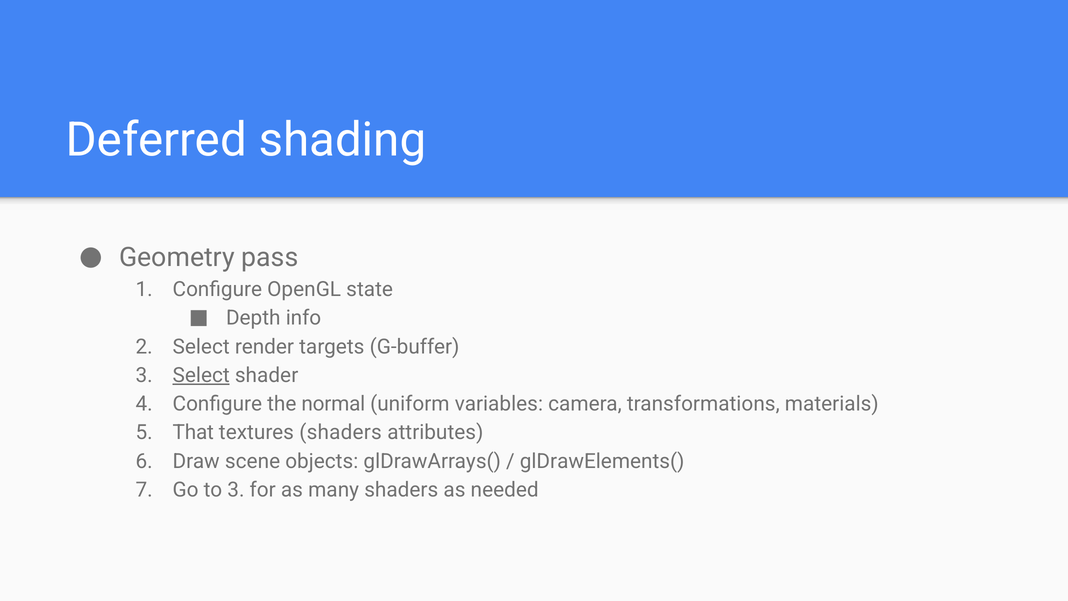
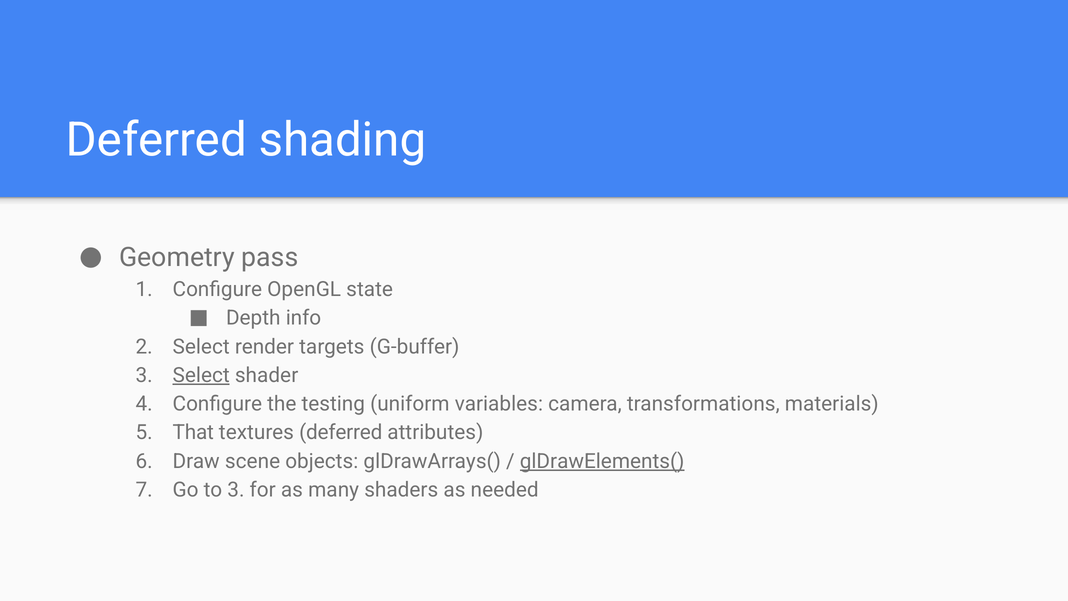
normal: normal -> testing (333, 404)
textures shaders: shaders -> deferred (341, 432)
glDrawElements( underline: none -> present (602, 461)
